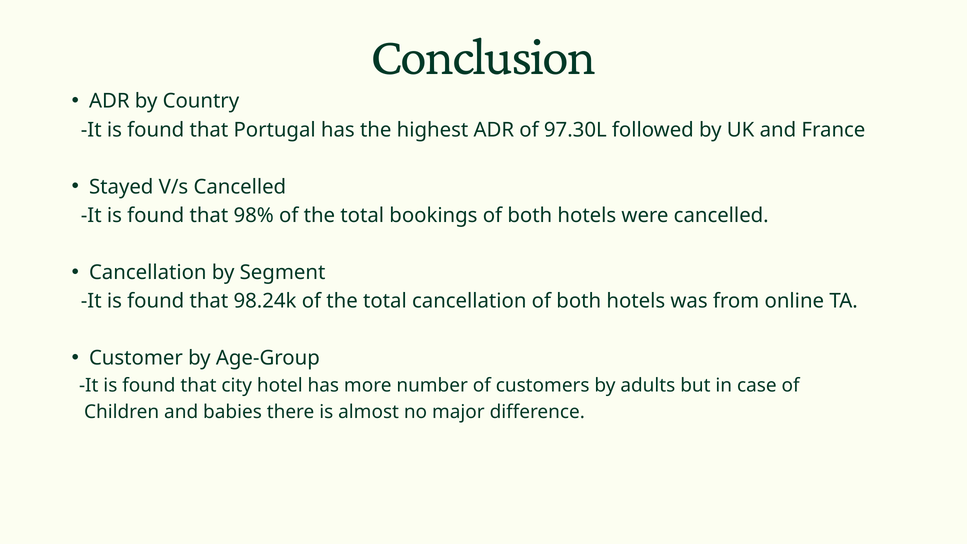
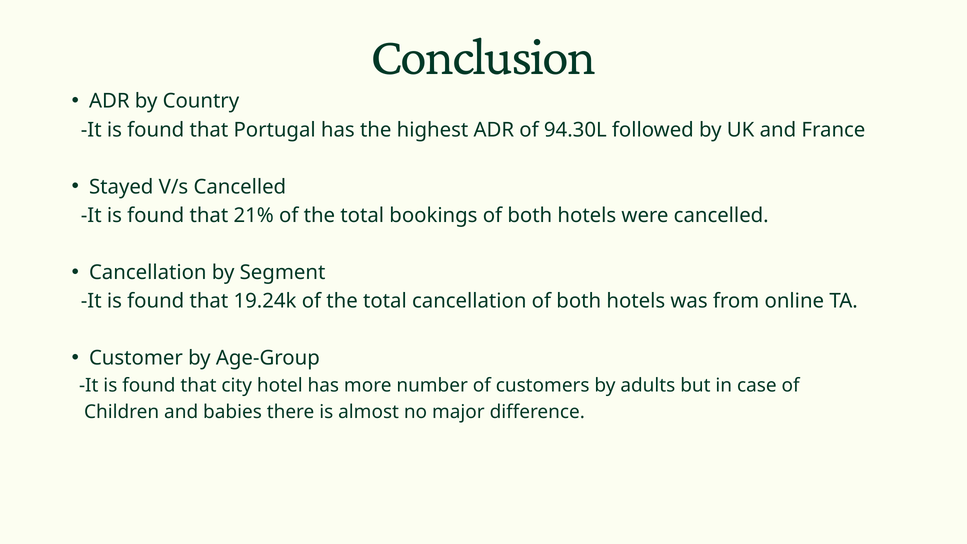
97.30L: 97.30L -> 94.30L (575, 130)
98%: 98% -> 21% (254, 215)
98.24k: 98.24k -> 19.24k (265, 301)
